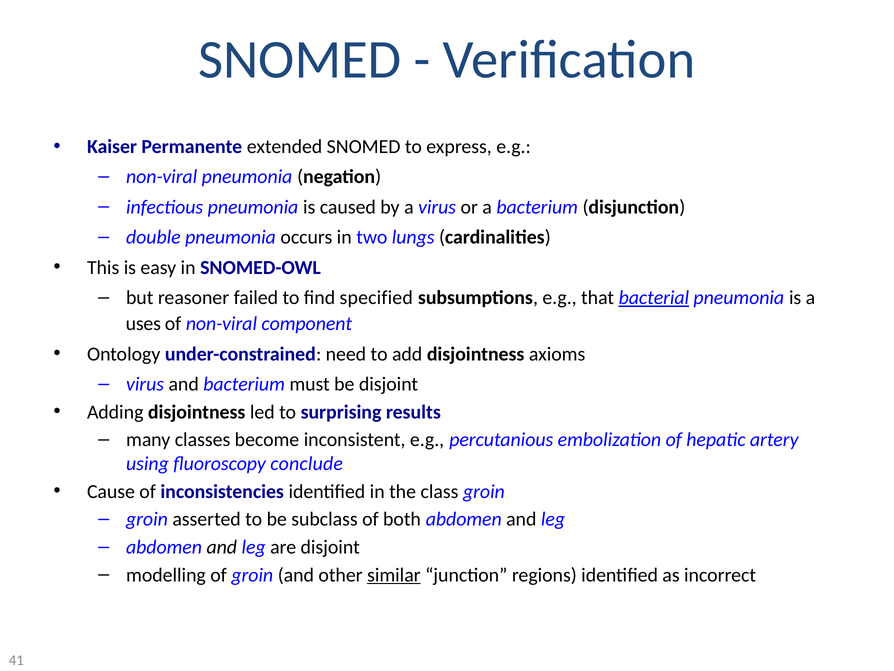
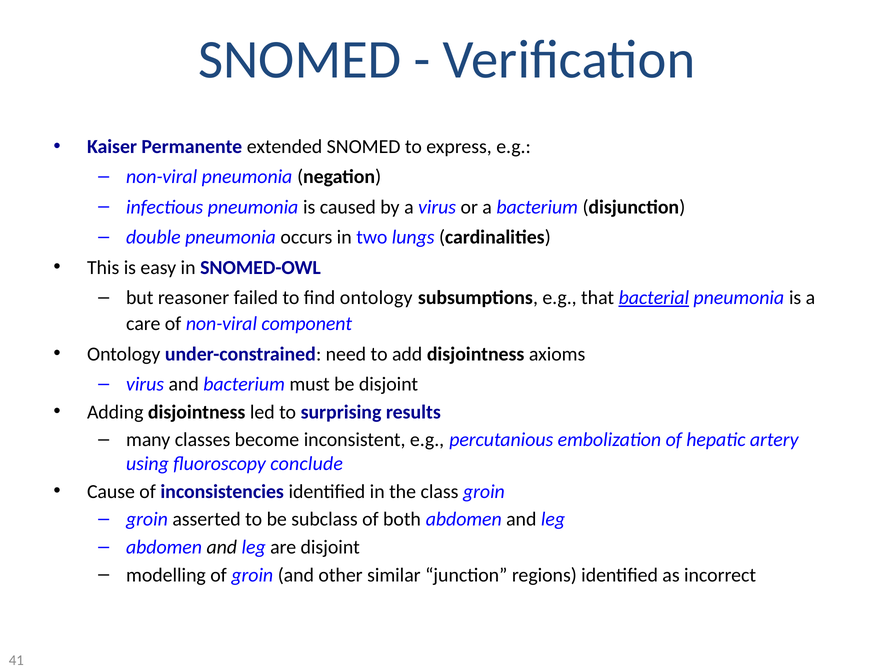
find specified: specified -> ontology (376, 297)
uses: uses -> care (143, 324)
similar underline: present -> none (394, 575)
